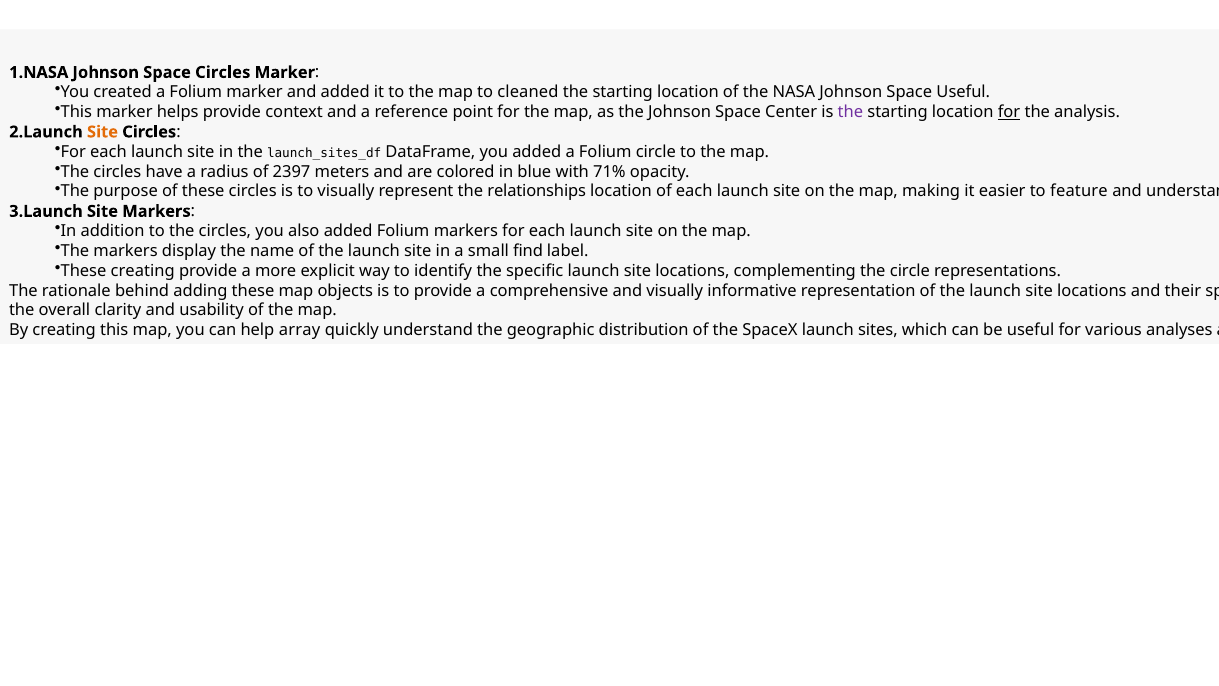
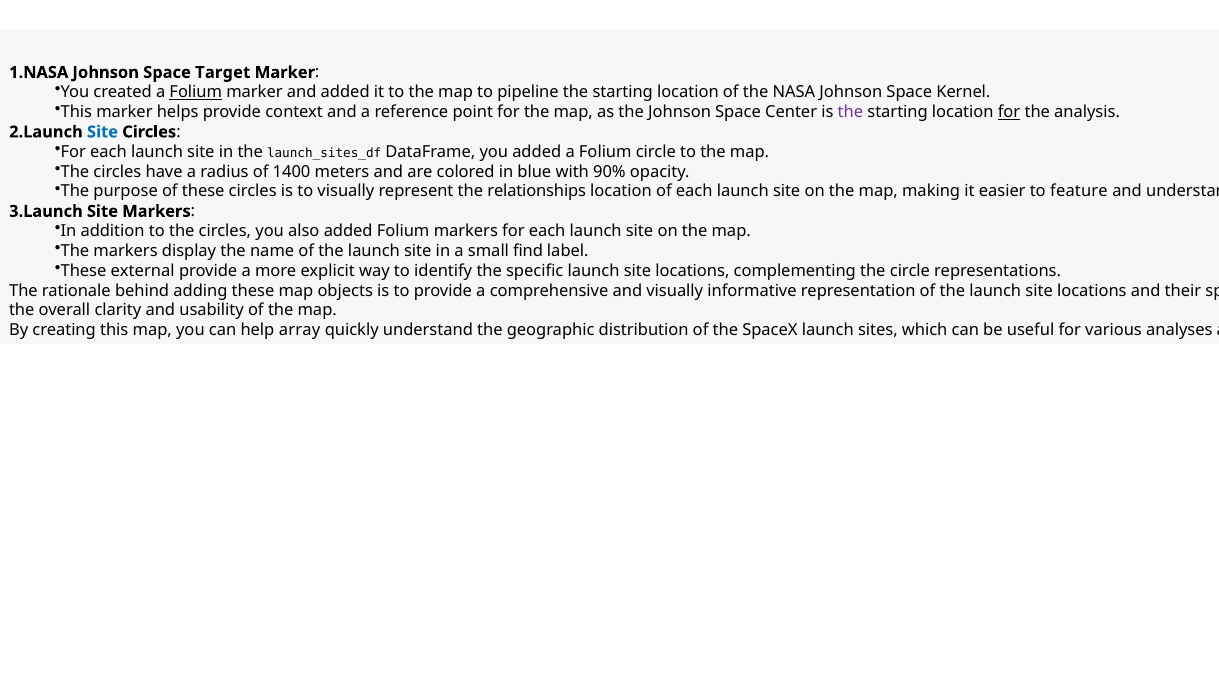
Space Circles: Circles -> Target (223, 72)
Folium underline: none -> present (196, 92)
cleaned: cleaned -> pipeline (528, 92)
Space Useful: Useful -> Kernel (963, 92)
Site colour: orange -> blue (102, 132)
2397: 2397 -> 1400 (292, 172)
71%: 71% -> 90% (609, 172)
These creating: creating -> external (143, 271)
